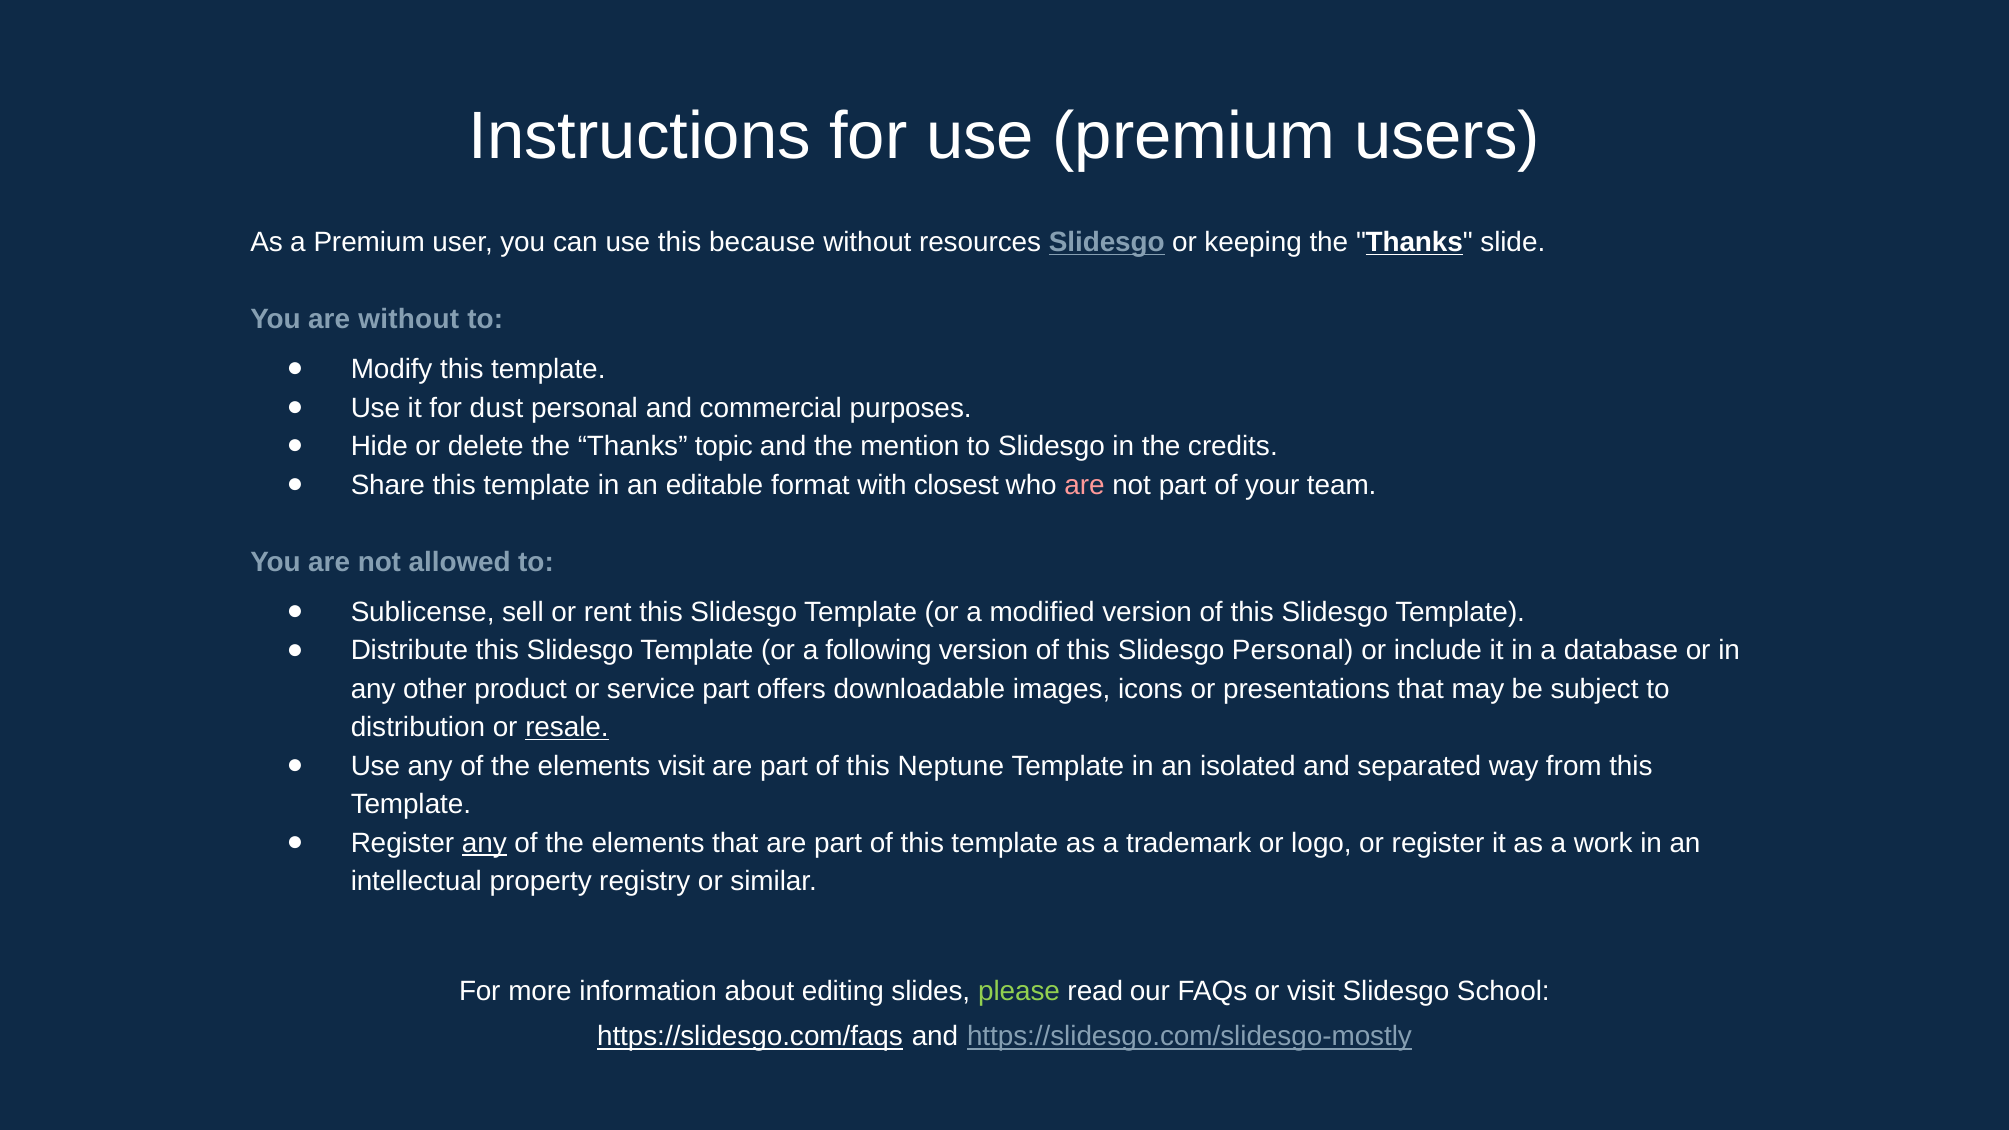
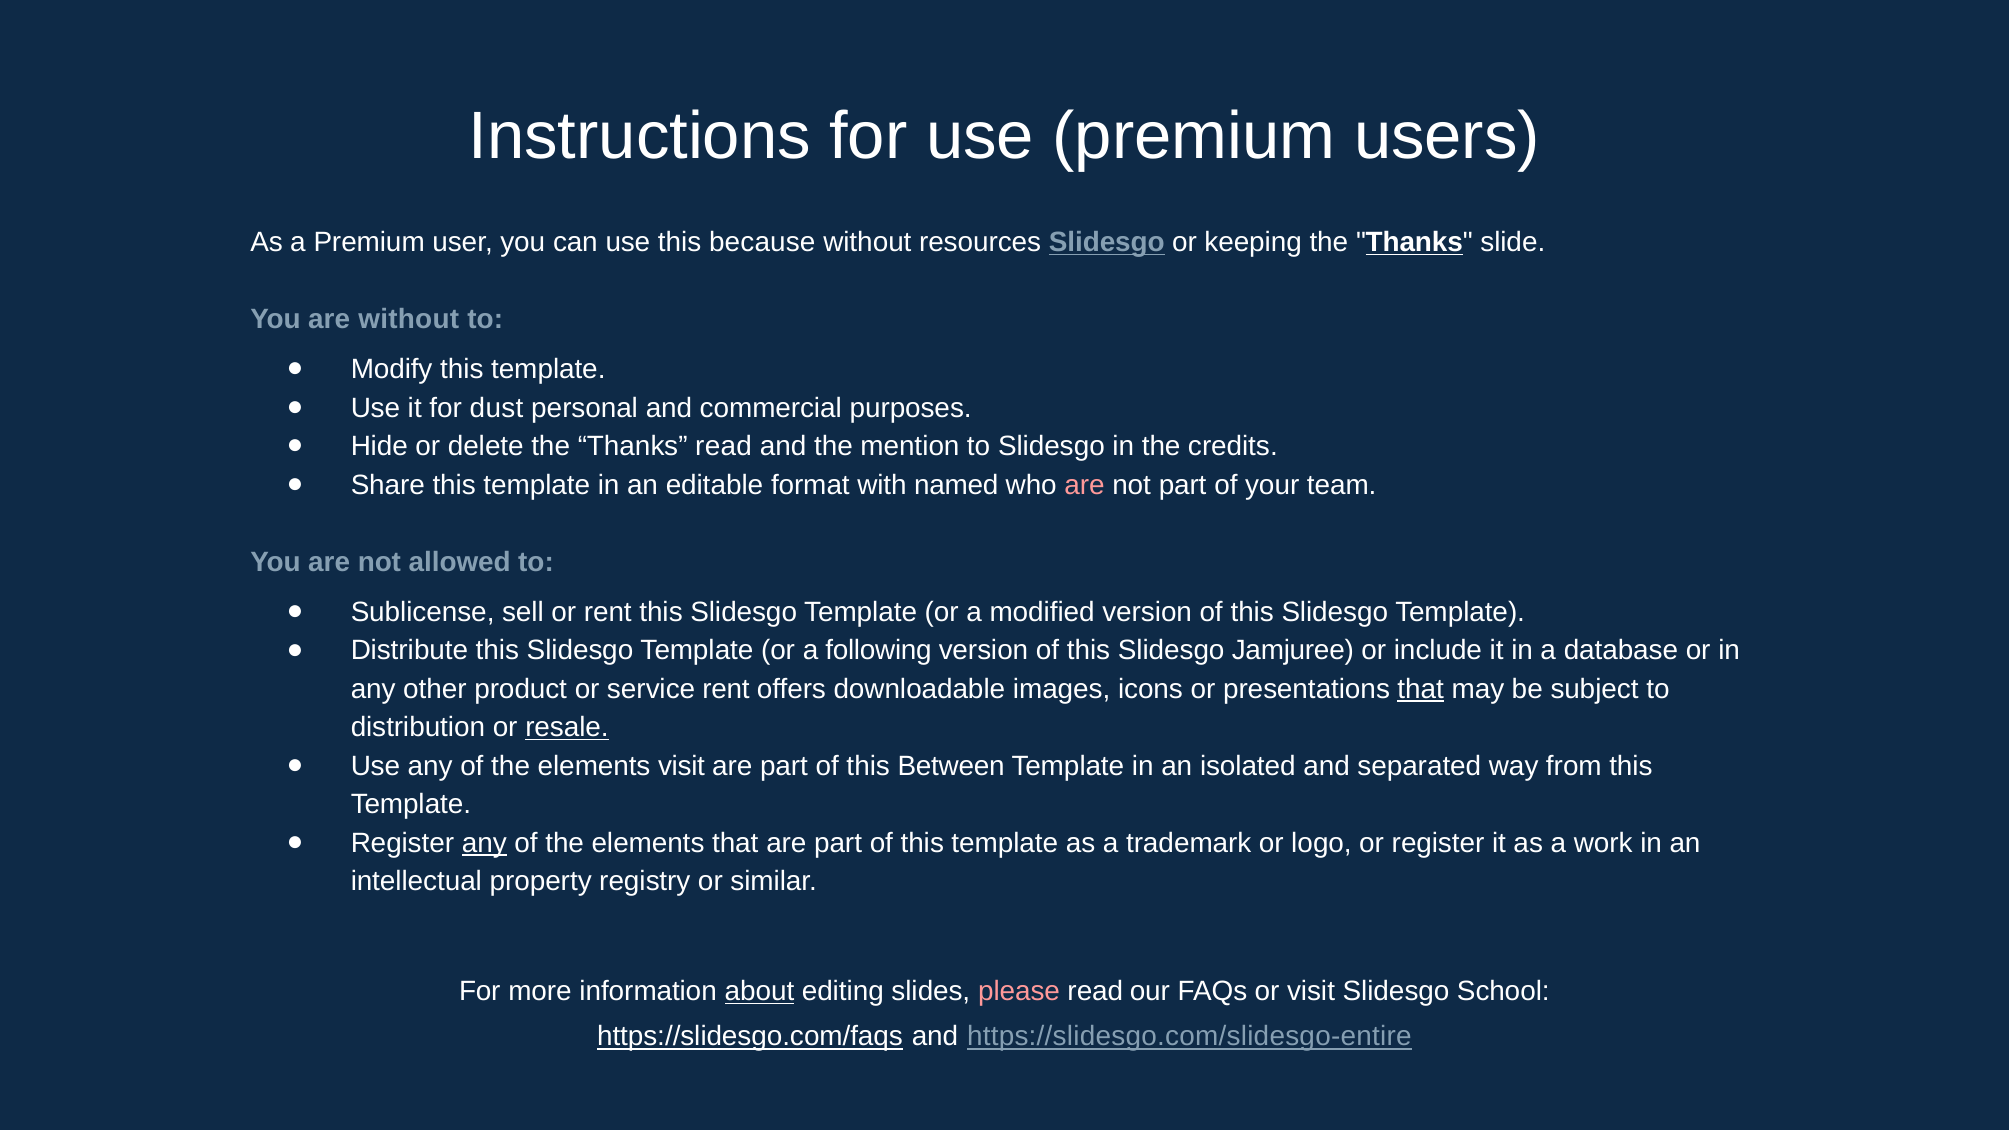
Thanks topic: topic -> read (724, 446)
closest: closest -> named (956, 485)
Slidesgo Personal: Personal -> Jamjuree (1293, 651)
service part: part -> rent (726, 689)
that underline: none -> present (1421, 689)
Neptune: Neptune -> Between (951, 766)
about underline: none -> present (759, 992)
please colour: light green -> pink (1019, 992)
https://slidesgo.com/slidesgo-mostly: https://slidesgo.com/slidesgo-mostly -> https://slidesgo.com/slidesgo-entire (1189, 1037)
